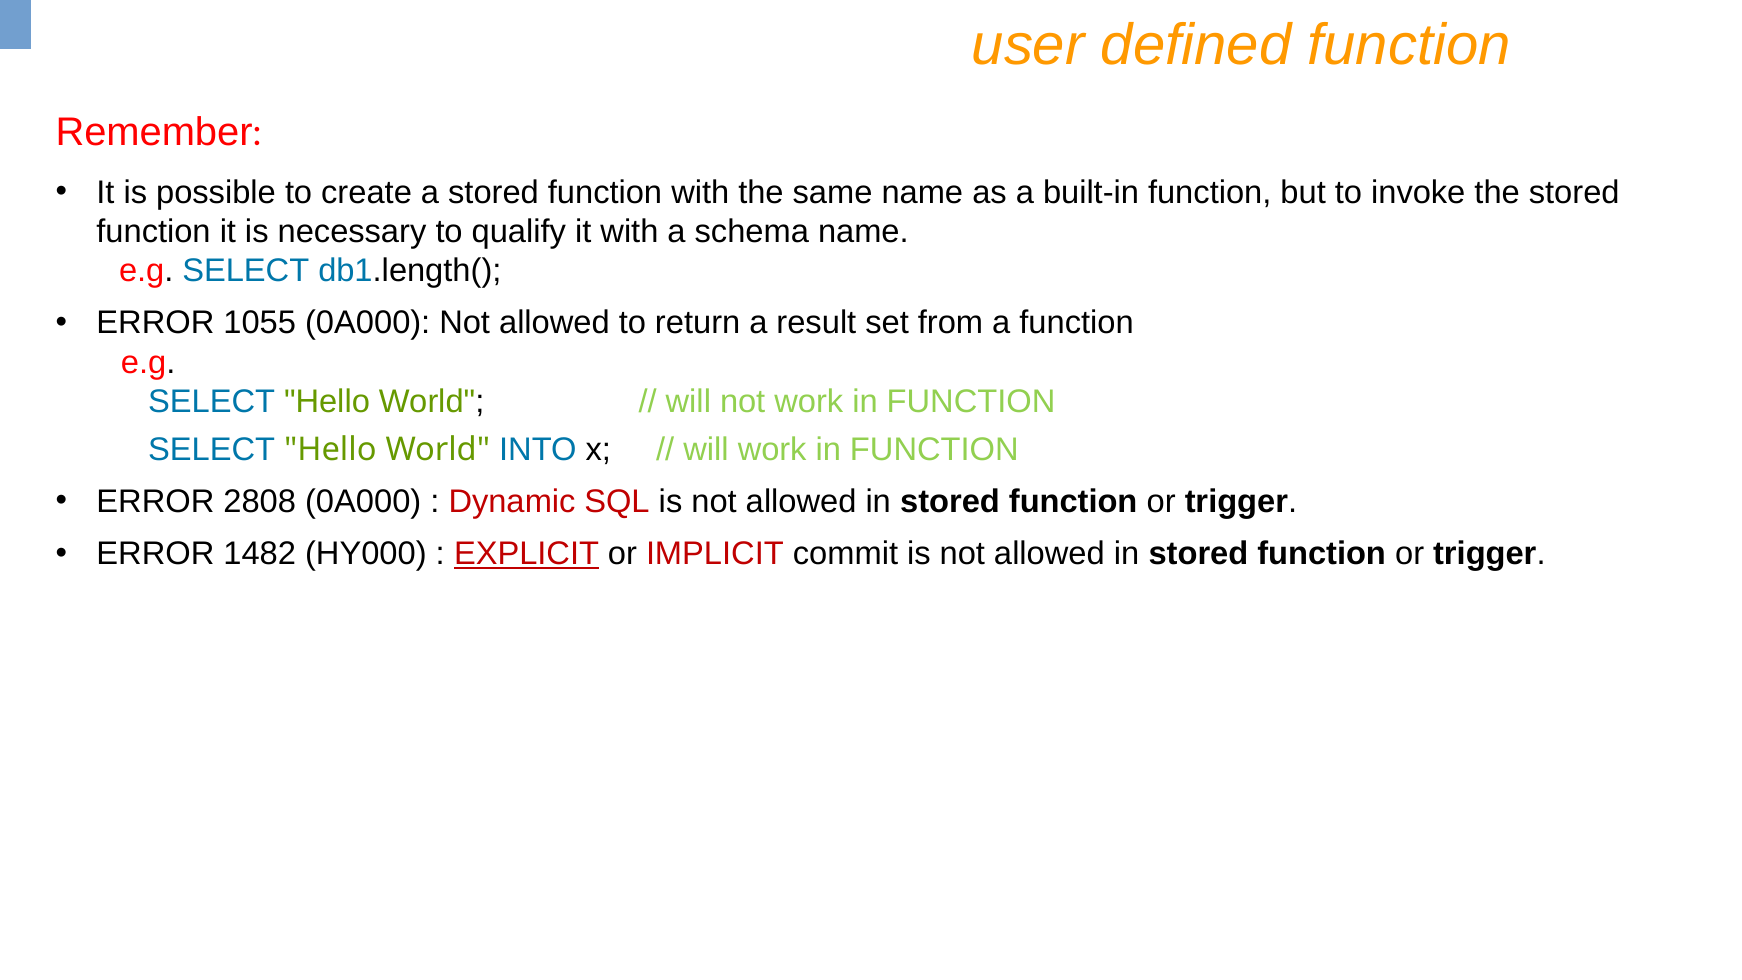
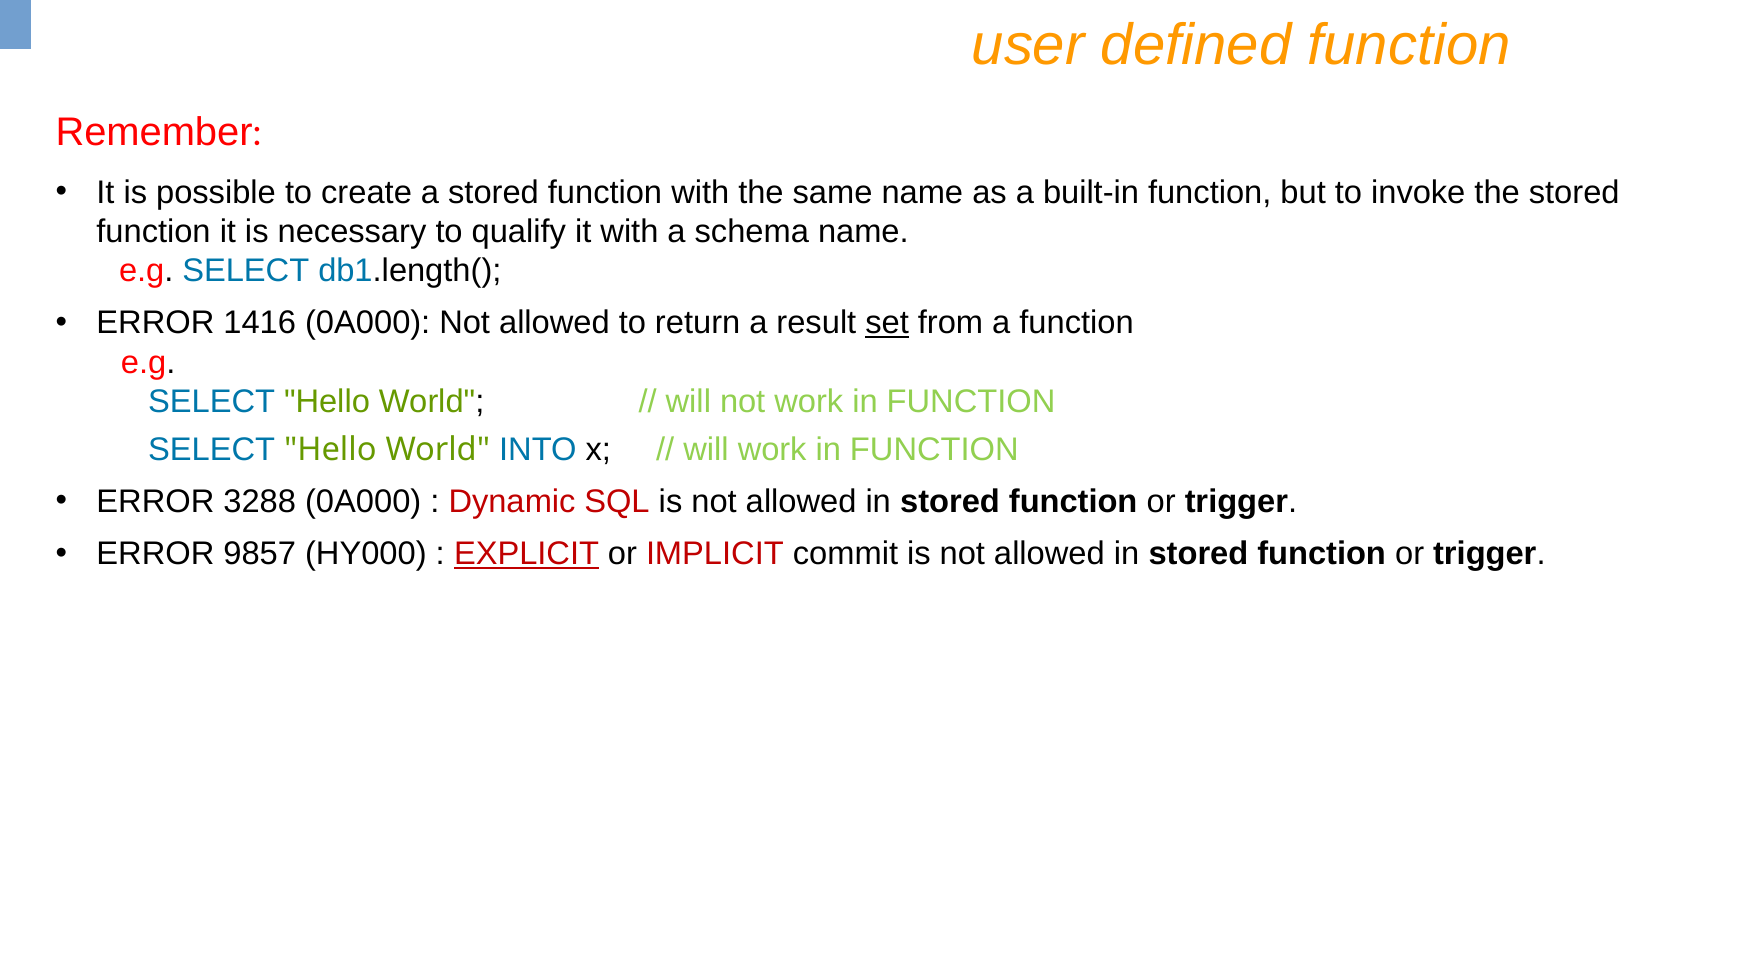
1055: 1055 -> 1416 (260, 323)
set underline: none -> present (887, 323)
2808: 2808 -> 3288 (260, 502)
1482: 1482 -> 9857 (260, 554)
